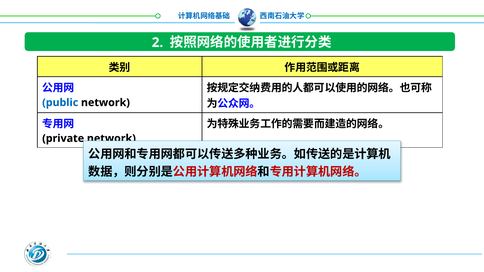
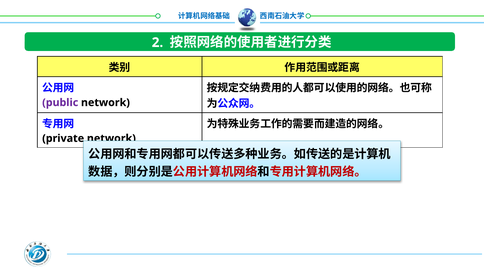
public colour: blue -> purple (60, 103)
